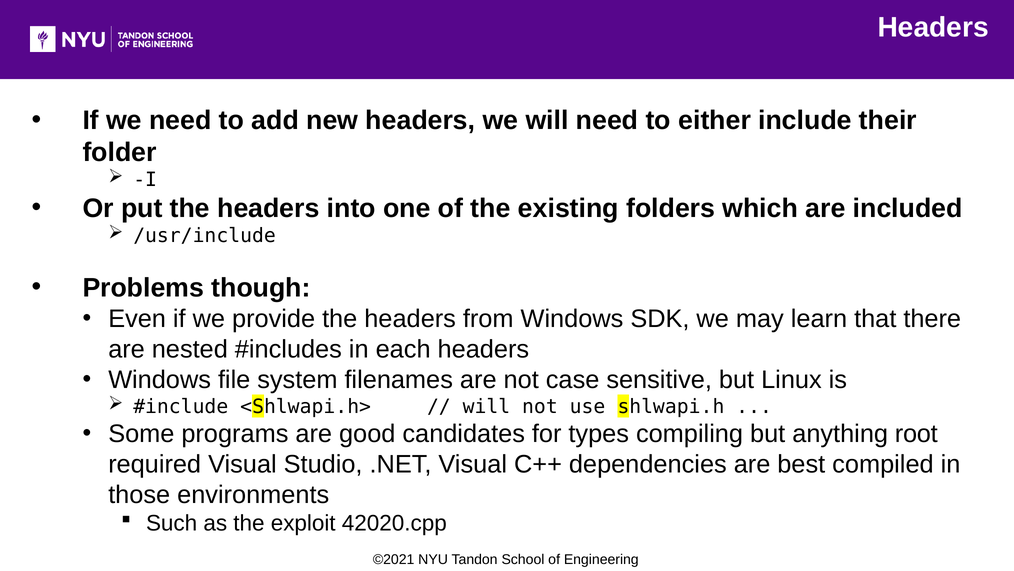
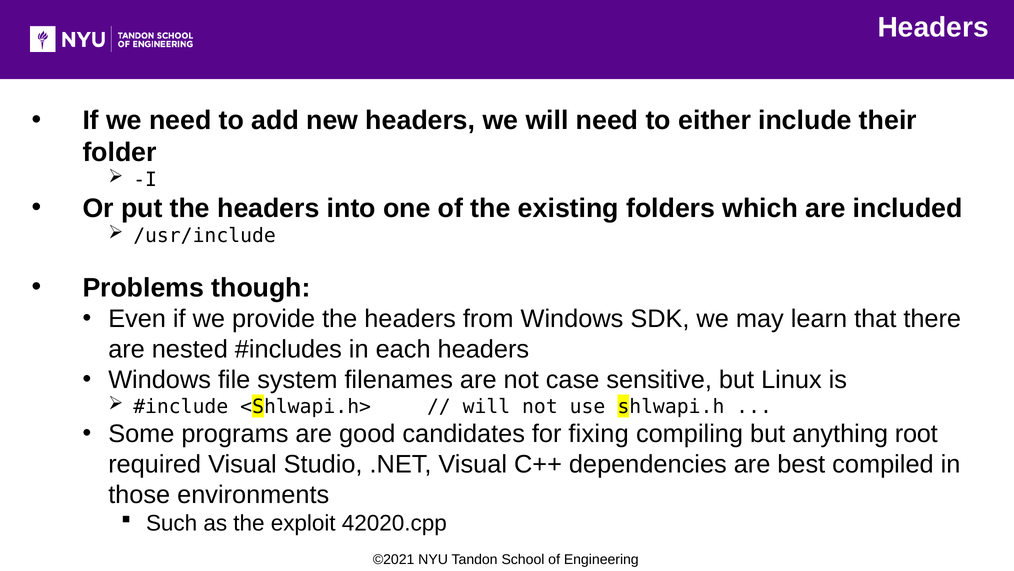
types: types -> fixing (599, 434)
